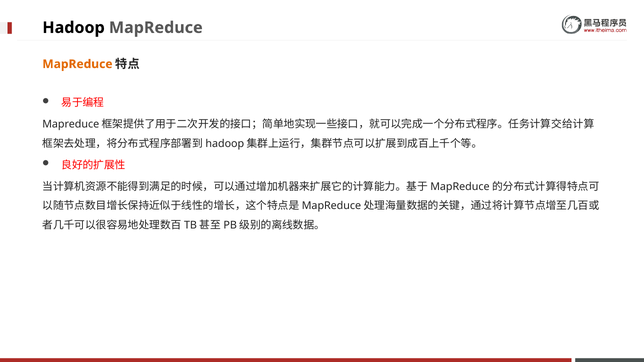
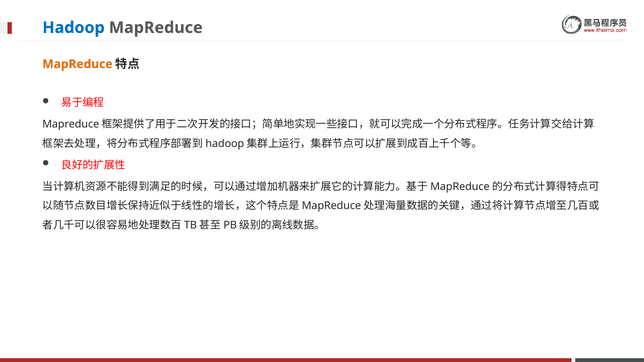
Hadoop colour: black -> blue (74, 28)
